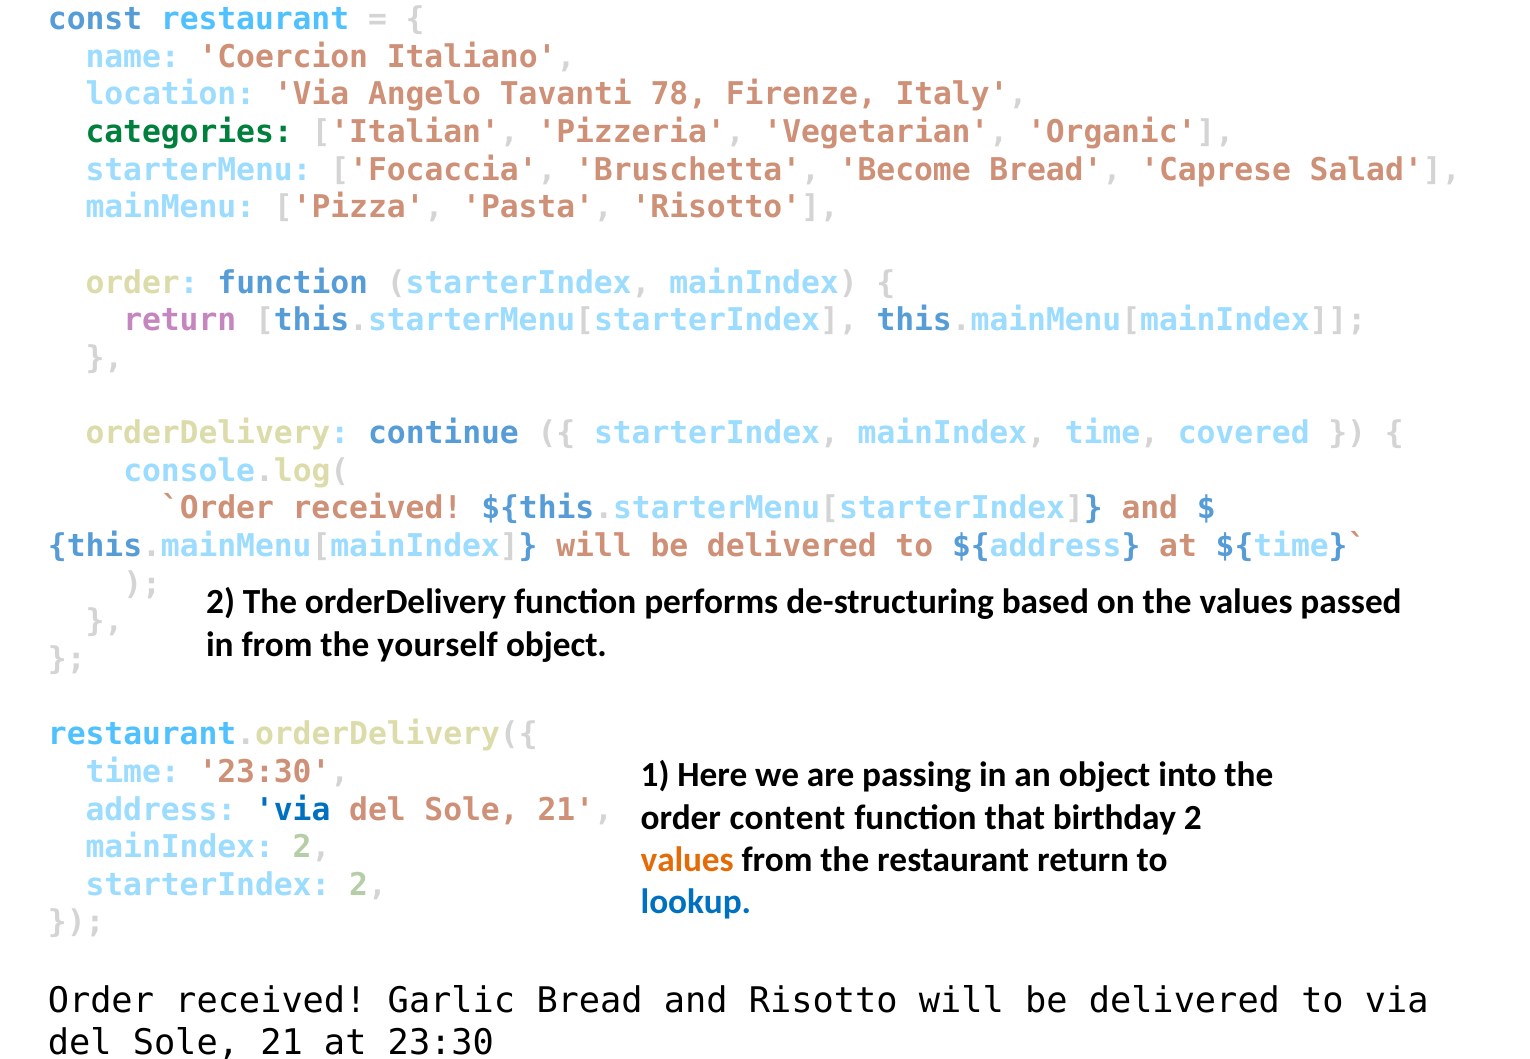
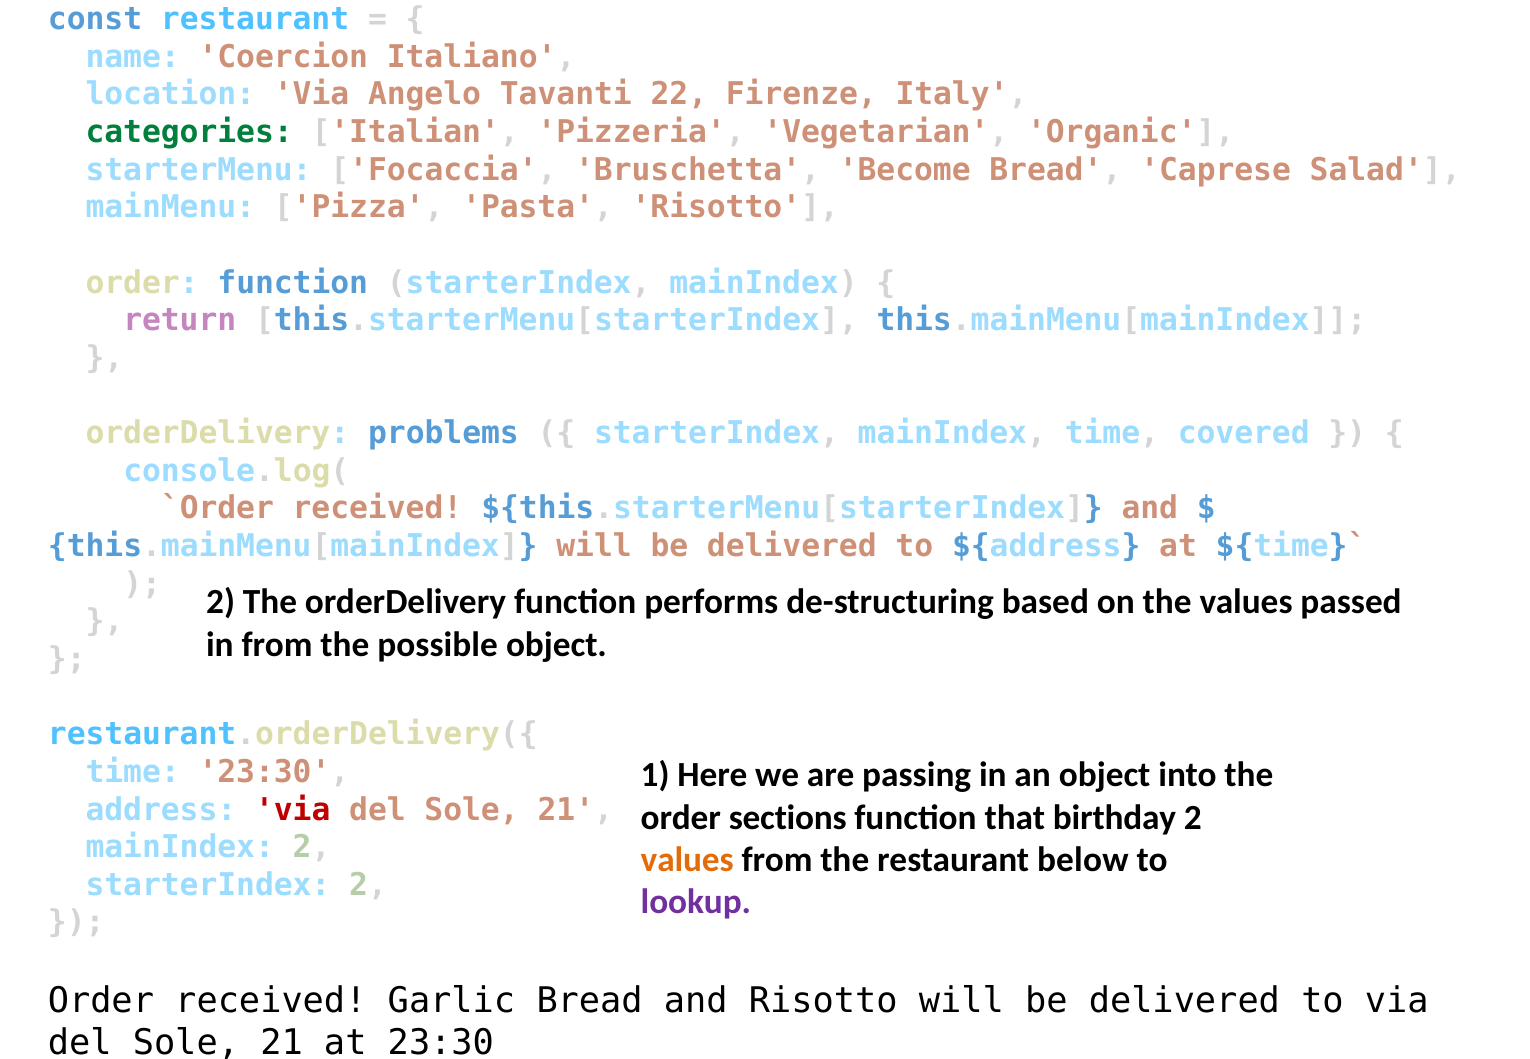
78: 78 -> 22 (679, 95)
continue: continue -> problems (443, 433)
yourself: yourself -> possible (438, 645)
via colour: blue -> red (293, 810)
content: content -> sections (788, 818)
restaurant return: return -> below (1083, 860)
lookup colour: blue -> purple (696, 902)
